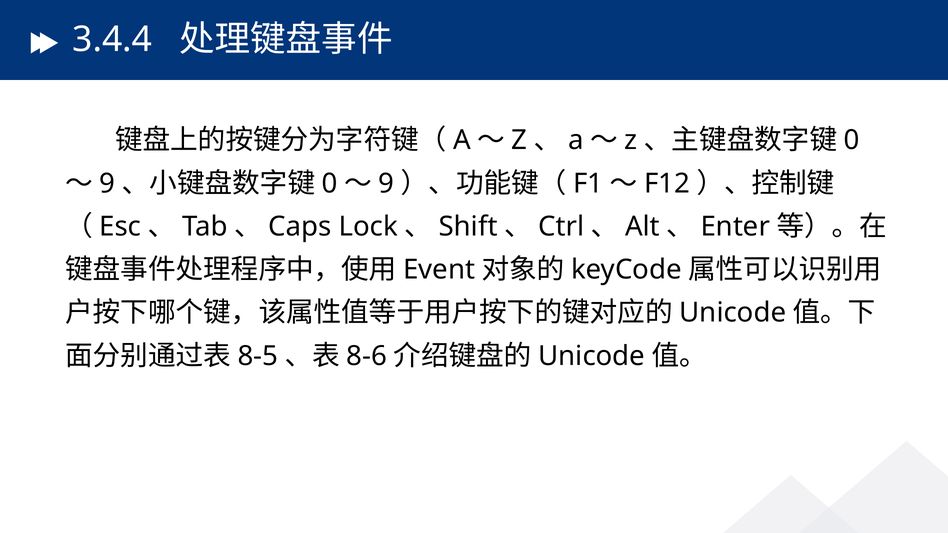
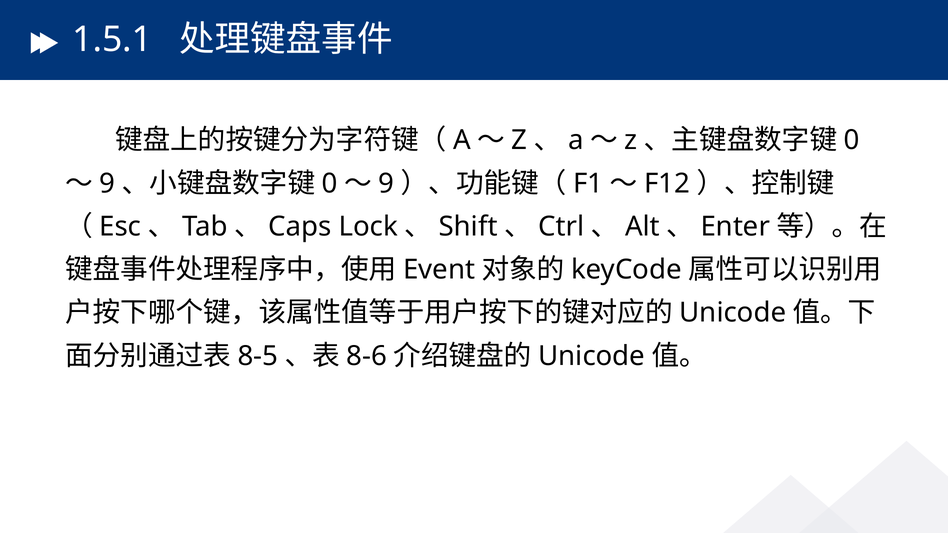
3.4.4: 3.4.4 -> 1.5.1 (112, 40)
